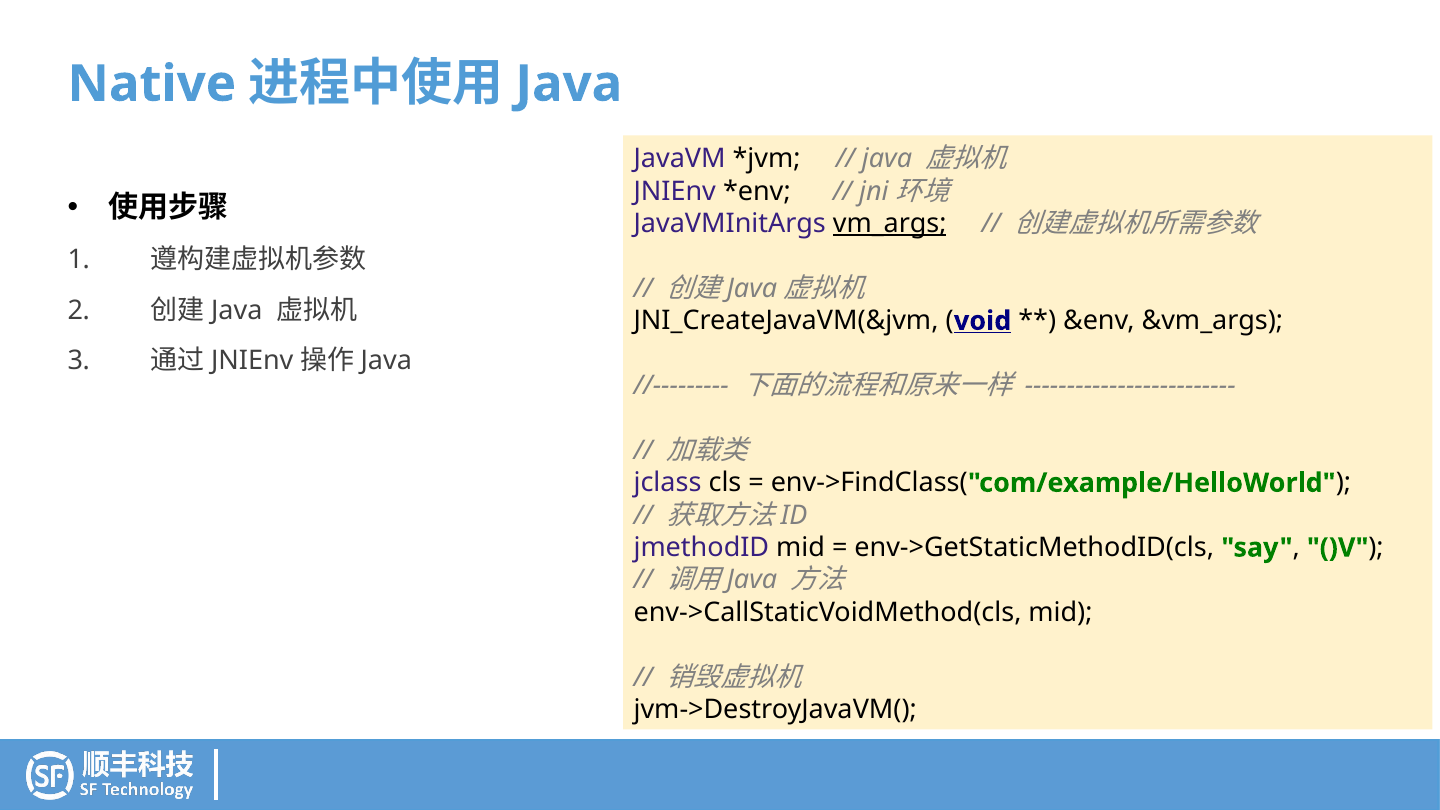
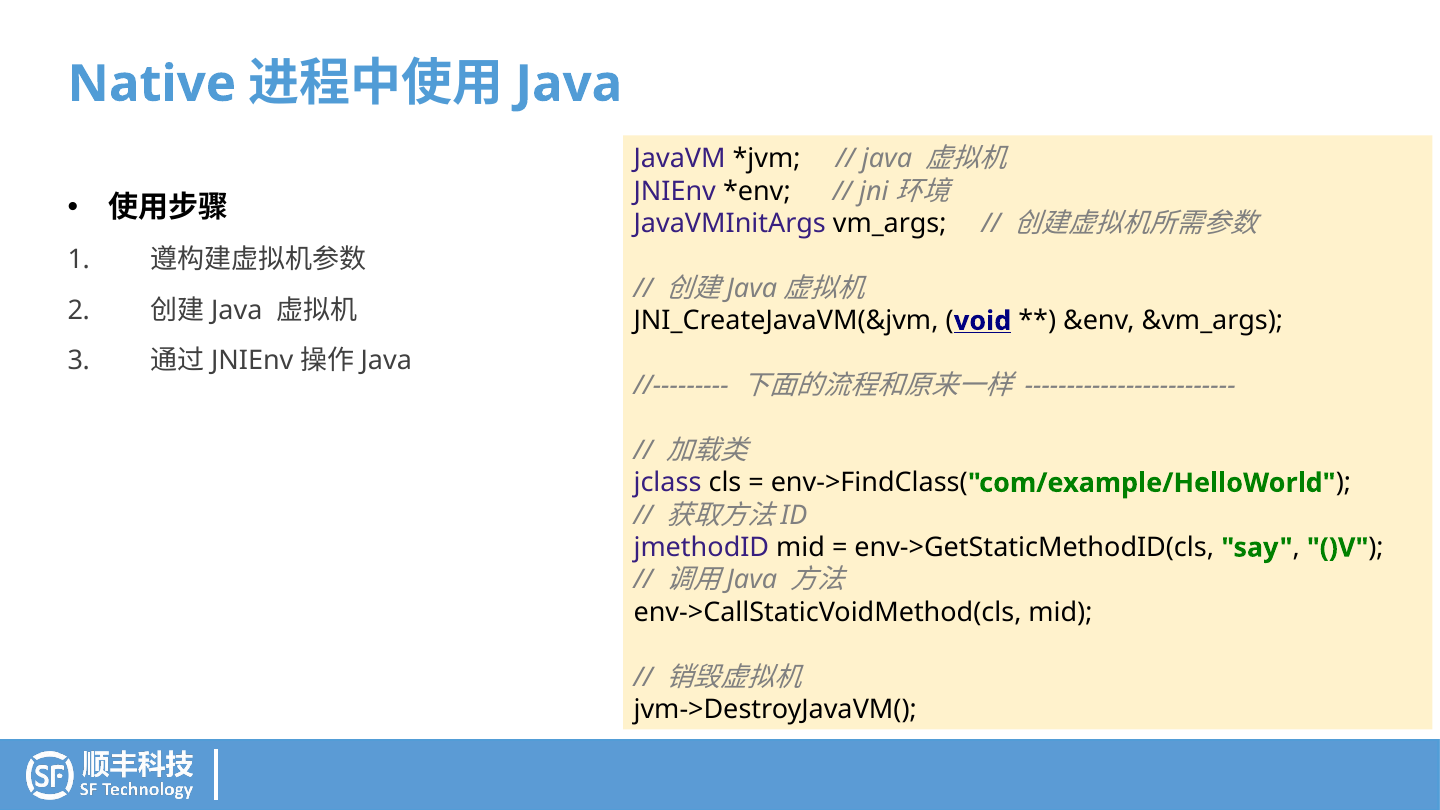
vm_args underline: present -> none (890, 224)
